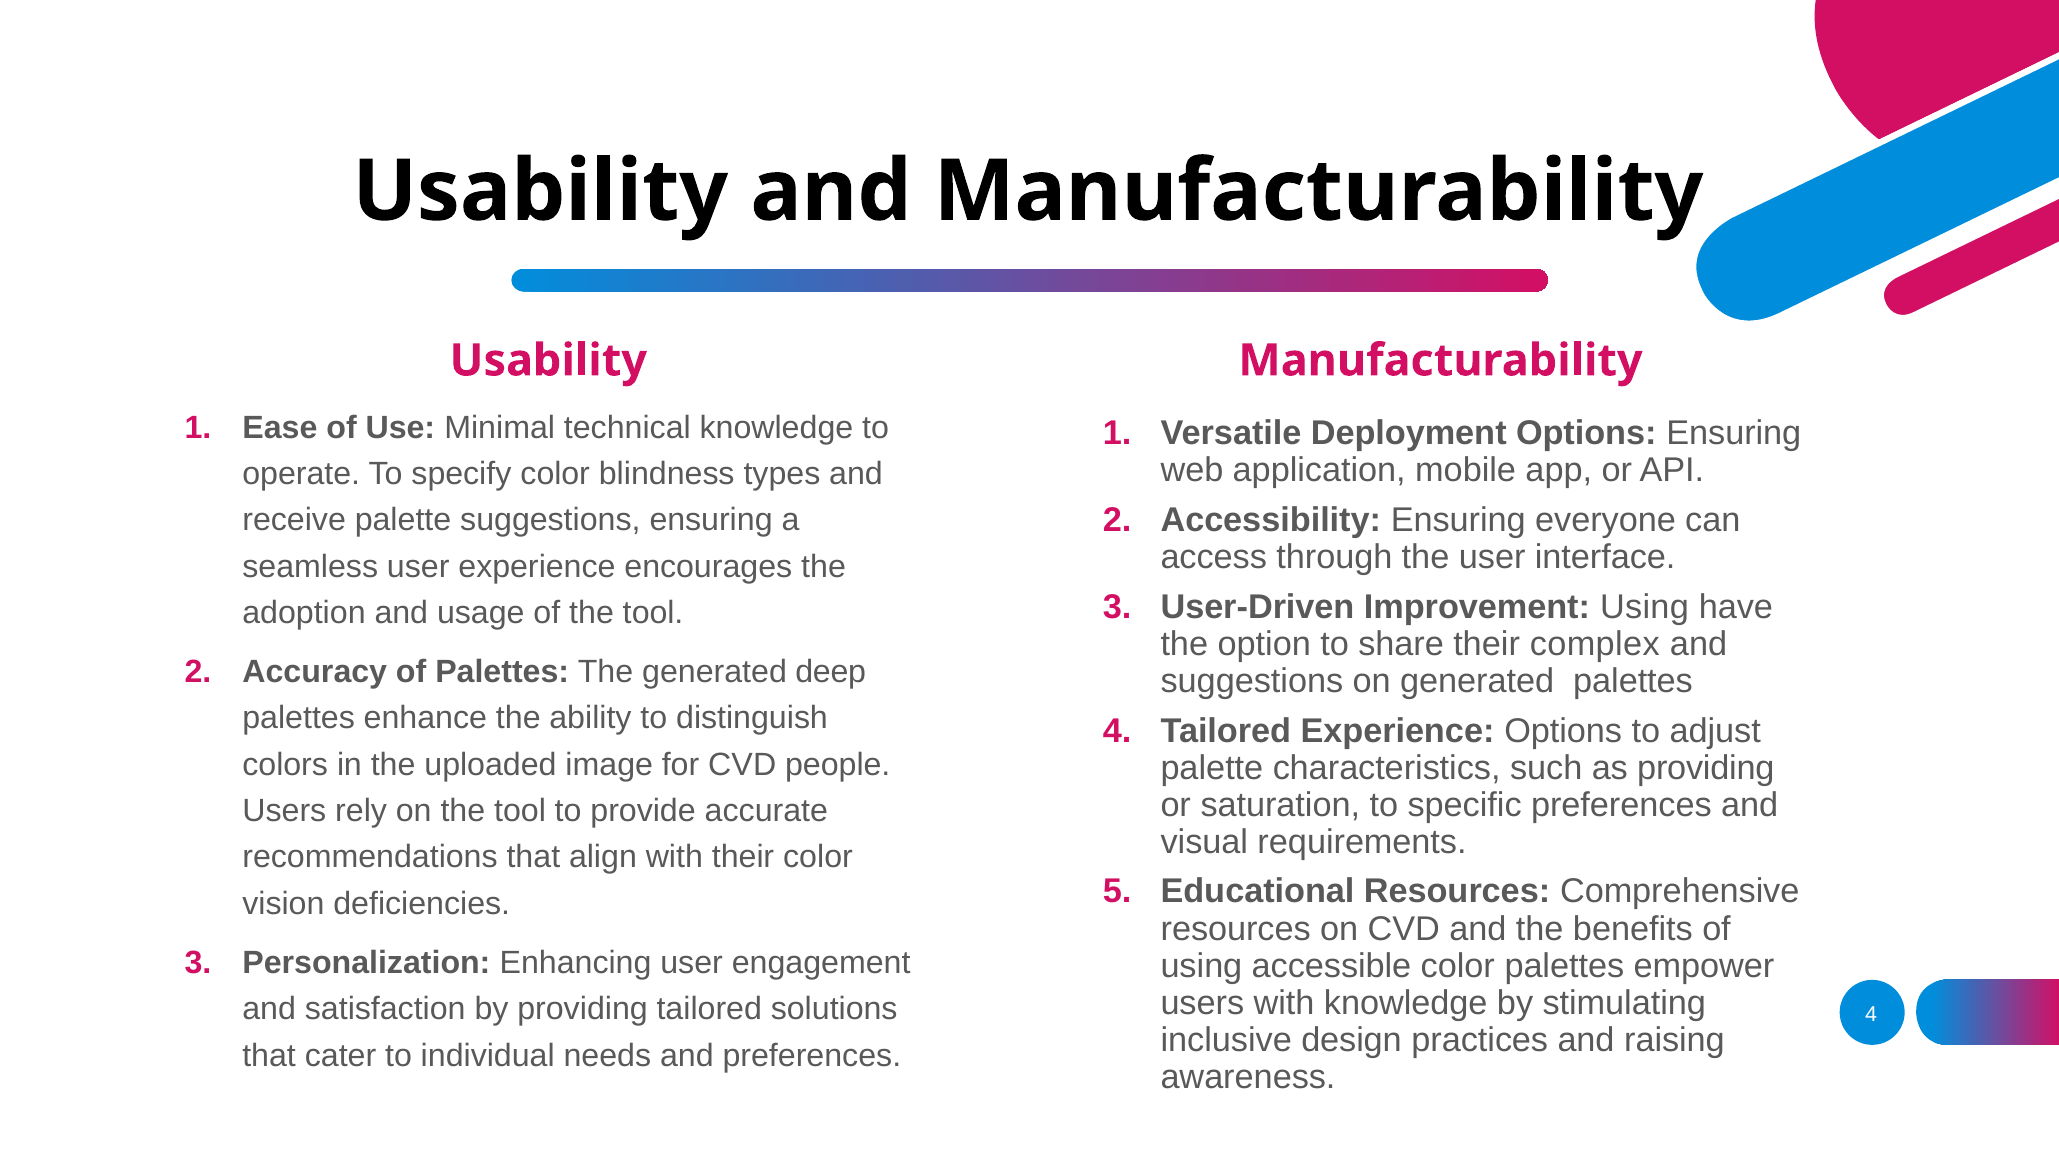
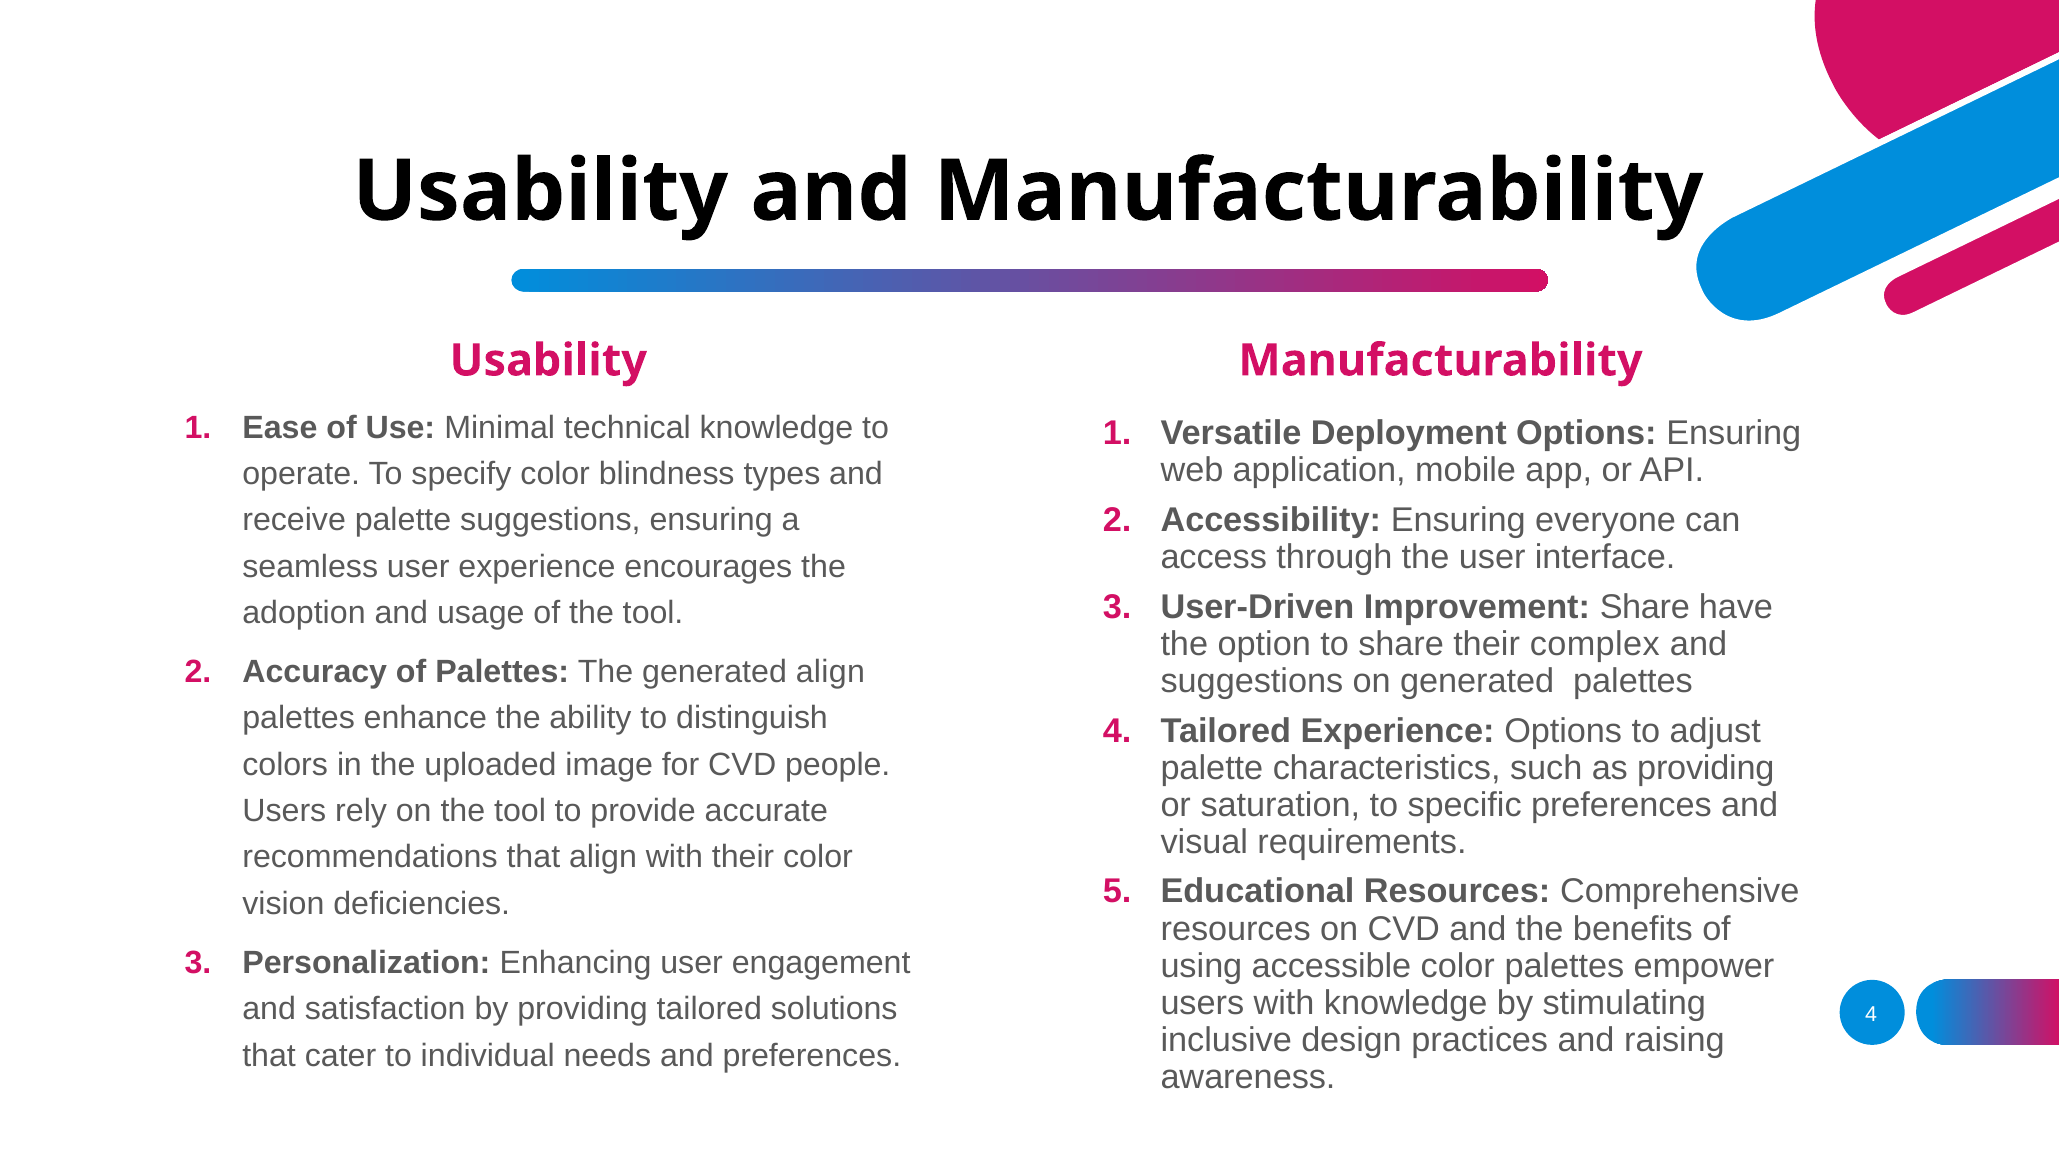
Improvement Using: Using -> Share (1645, 607)
generated deep: deep -> align (830, 672)
